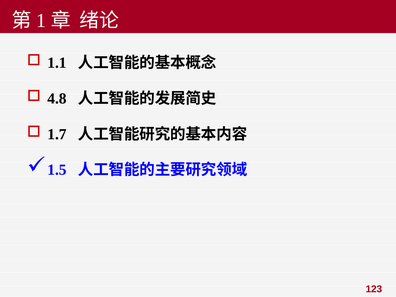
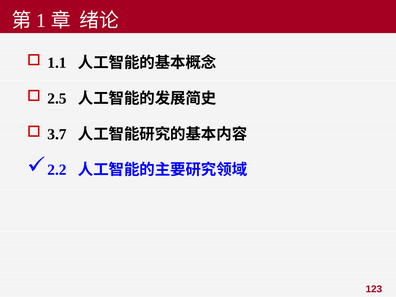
4.8: 4.8 -> 2.5 (57, 98)
1.7: 1.7 -> 3.7 (57, 134)
1.5: 1.5 -> 2.2 (57, 170)
